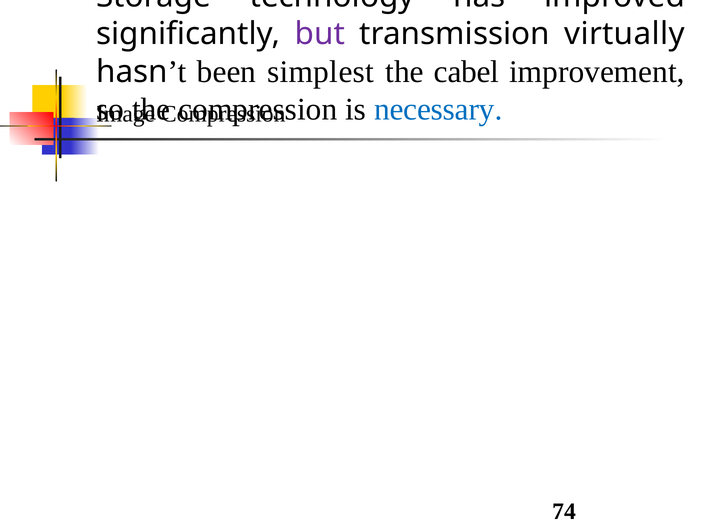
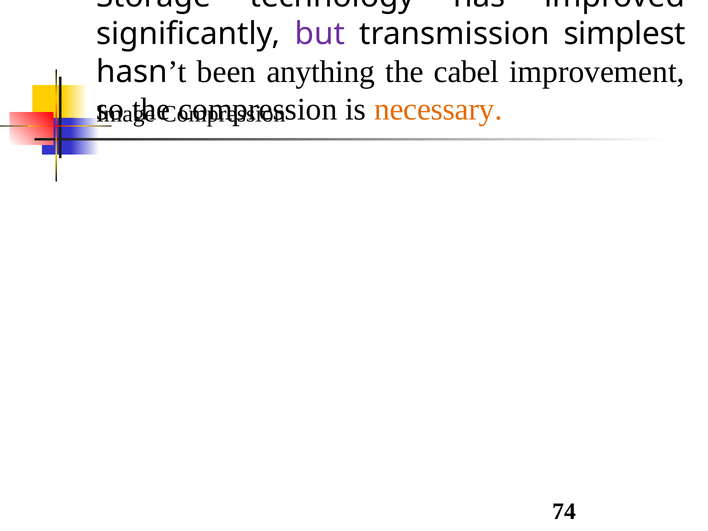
virtually: virtually -> simplest (625, 34)
simplest: simplest -> anything (321, 72)
necessary colour: blue -> orange (438, 110)
